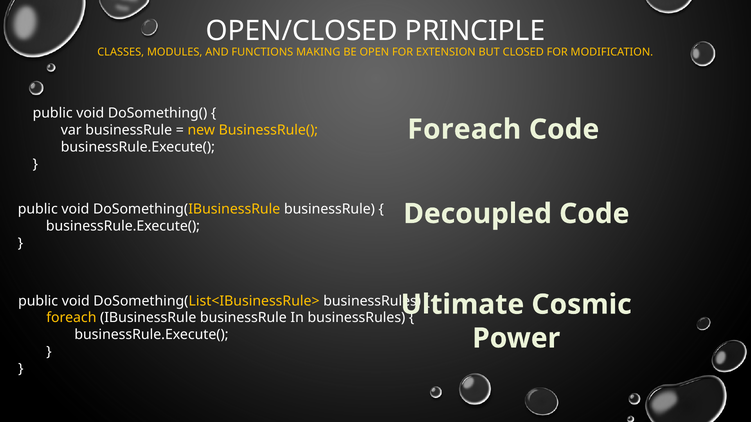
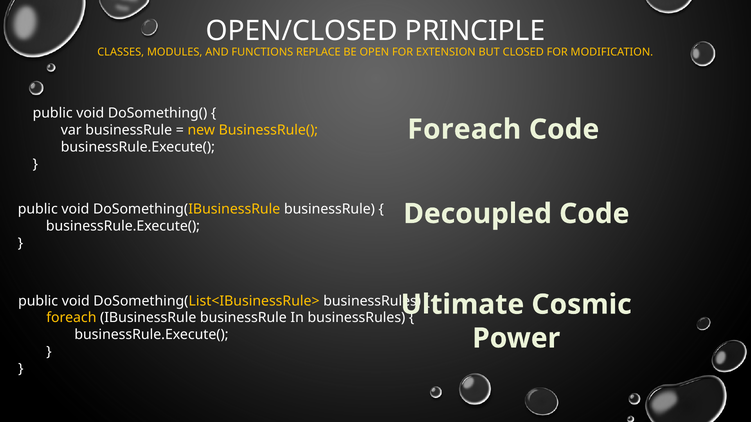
MAKING: MAKING -> REPLACE (318, 52)
